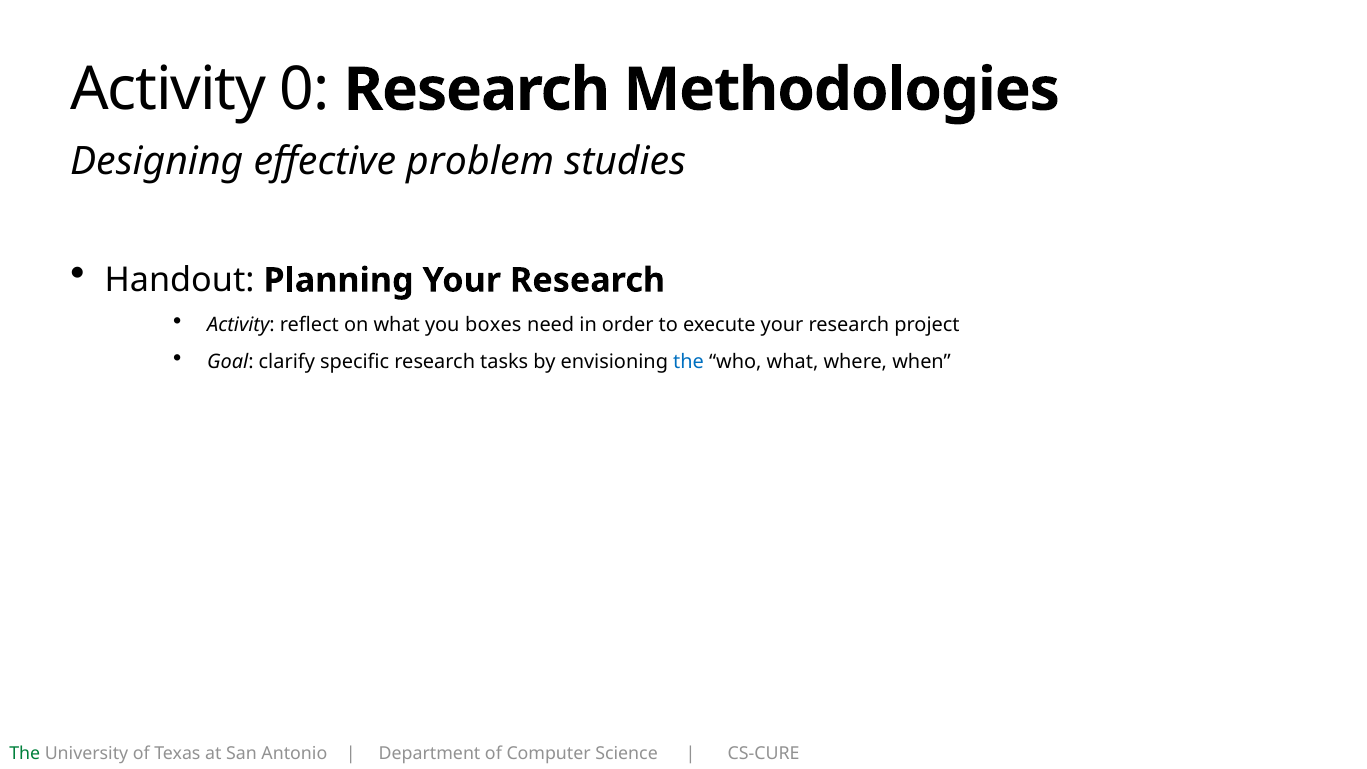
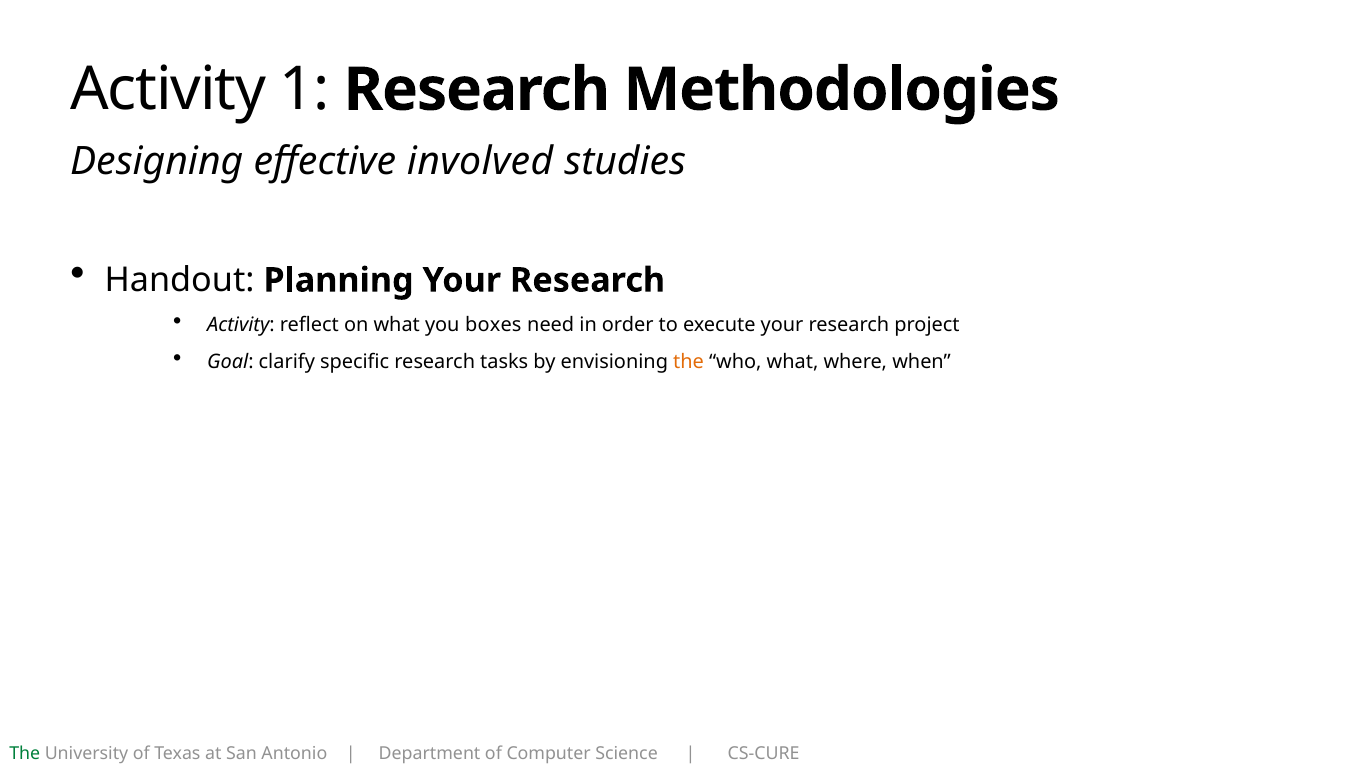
0: 0 -> 1 (305, 90)
problem: problem -> involved (480, 162)
the colour: blue -> orange (689, 362)
